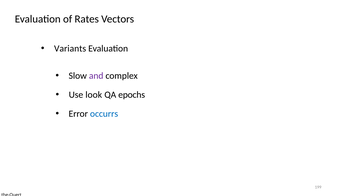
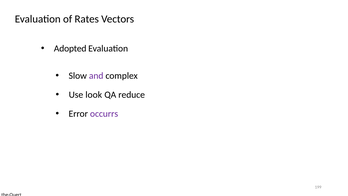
Variants: Variants -> Adopted (70, 49)
epochs: epochs -> reduce (132, 95)
occurrs colour: blue -> purple (104, 114)
